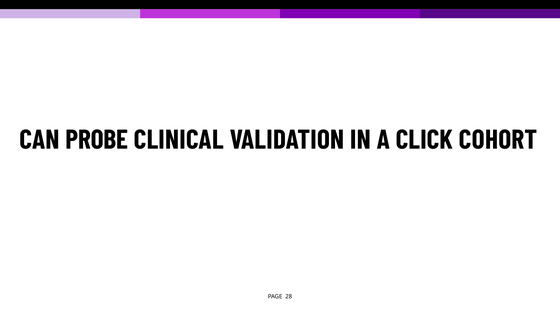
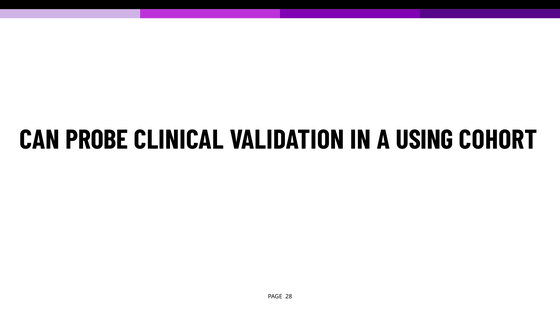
CLICK: CLICK -> USING (425, 140)
